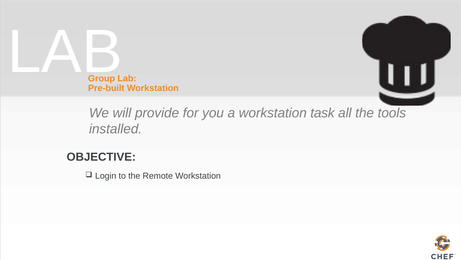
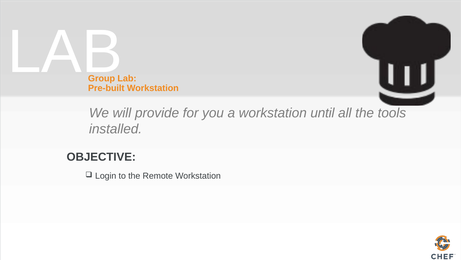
task: task -> until (322, 113)
